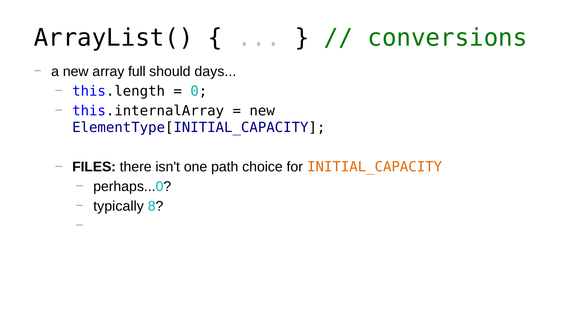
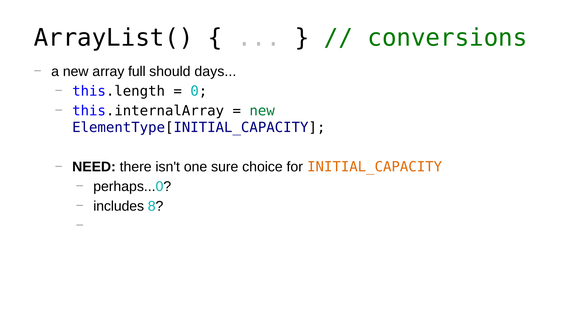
new colour: black -> green (262, 111)
FILES: FILES -> NEED (94, 167)
path: path -> sure (225, 167)
typically: typically -> includes (119, 206)
